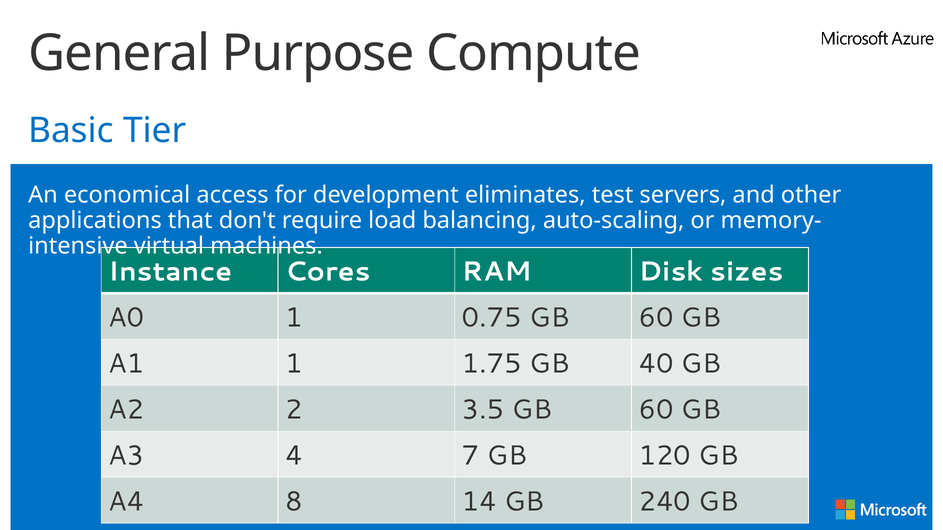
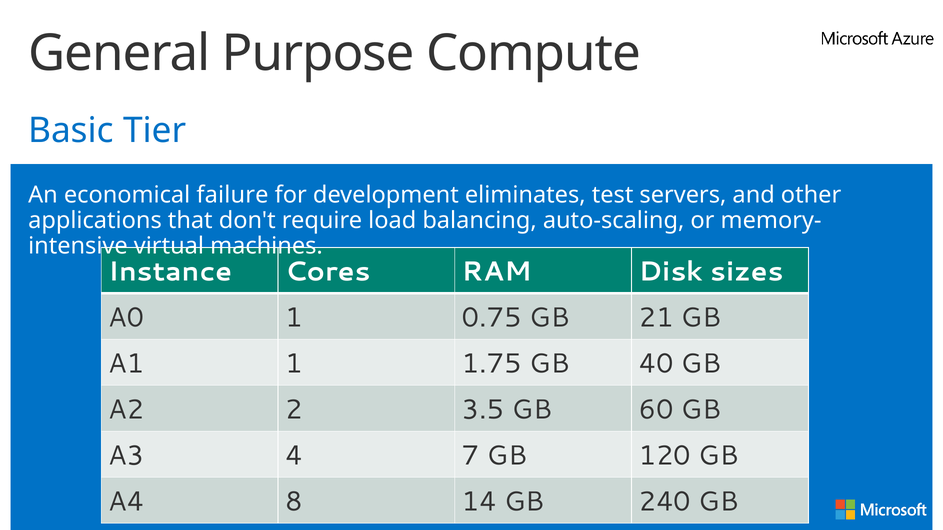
access: access -> failure (232, 195)
0.75 GB 60: 60 -> 21 (656, 318)
